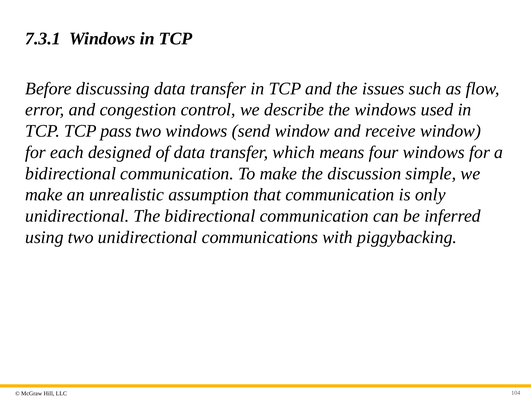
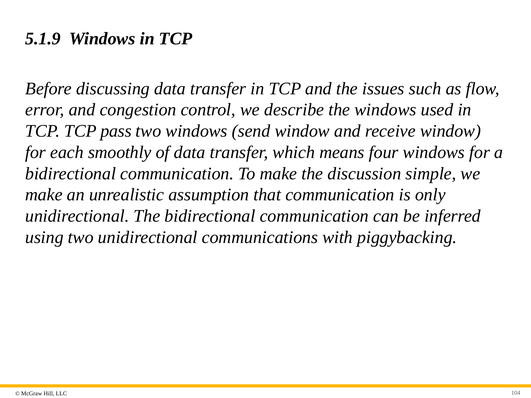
7.3.1: 7.3.1 -> 5.1.9 (43, 39)
designed: designed -> smoothly (120, 152)
